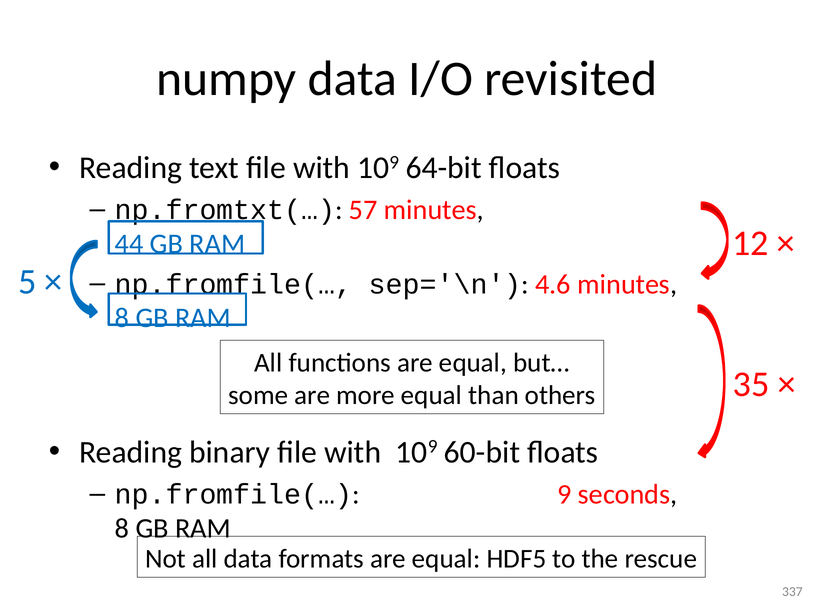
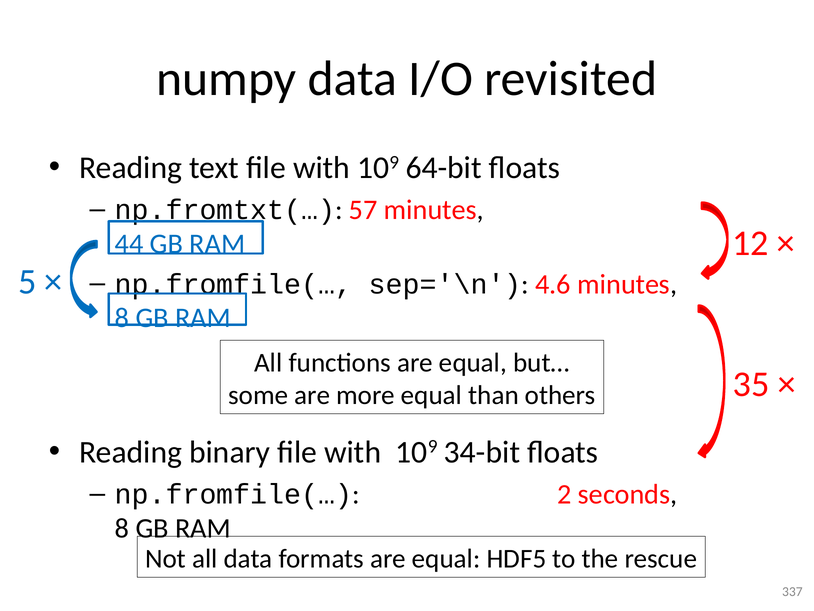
60-bit: 60-bit -> 34-bit (482, 452)
9: 9 -> 2 (564, 494)
